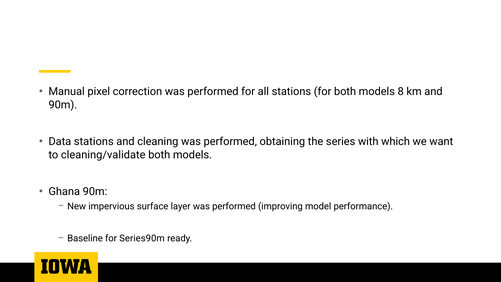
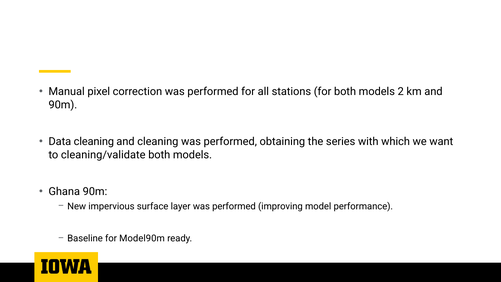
8: 8 -> 2 (401, 92)
Data stations: stations -> cleaning (94, 142)
Series90m: Series90m -> Model90m (142, 238)
